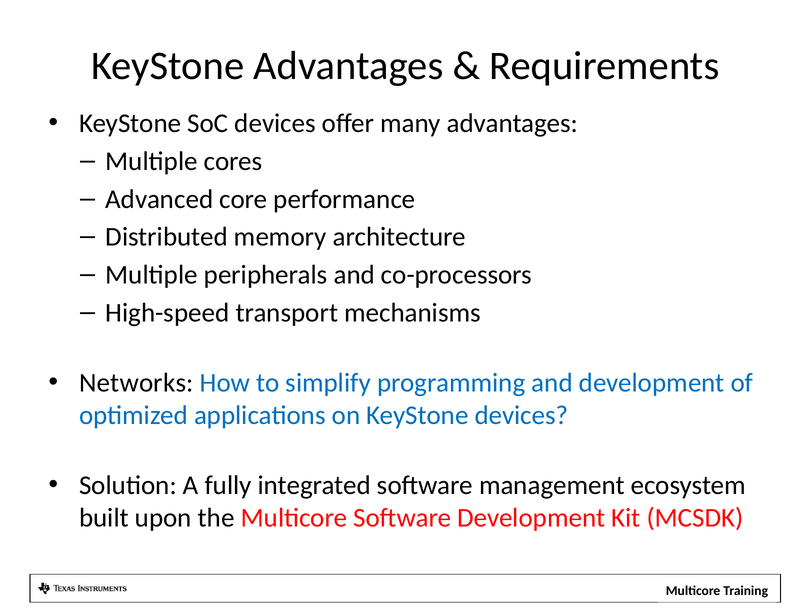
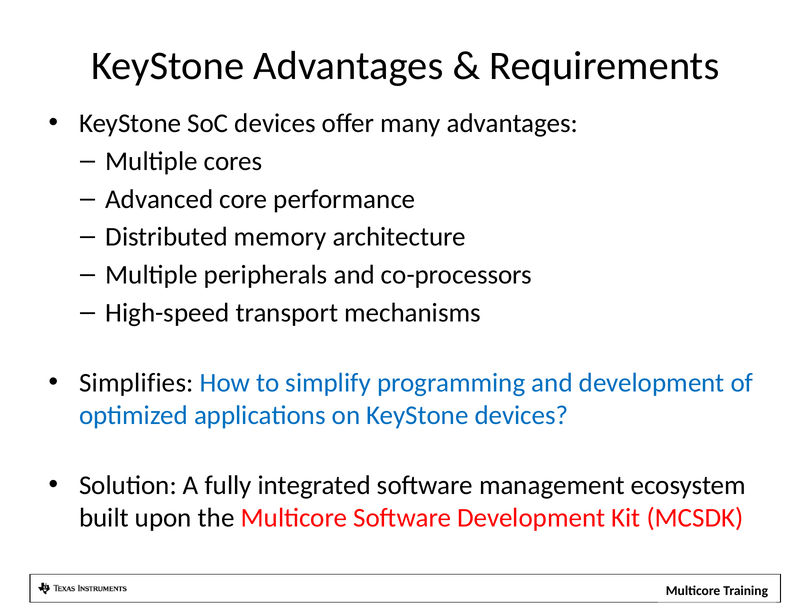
Networks: Networks -> Simplifies (136, 383)
